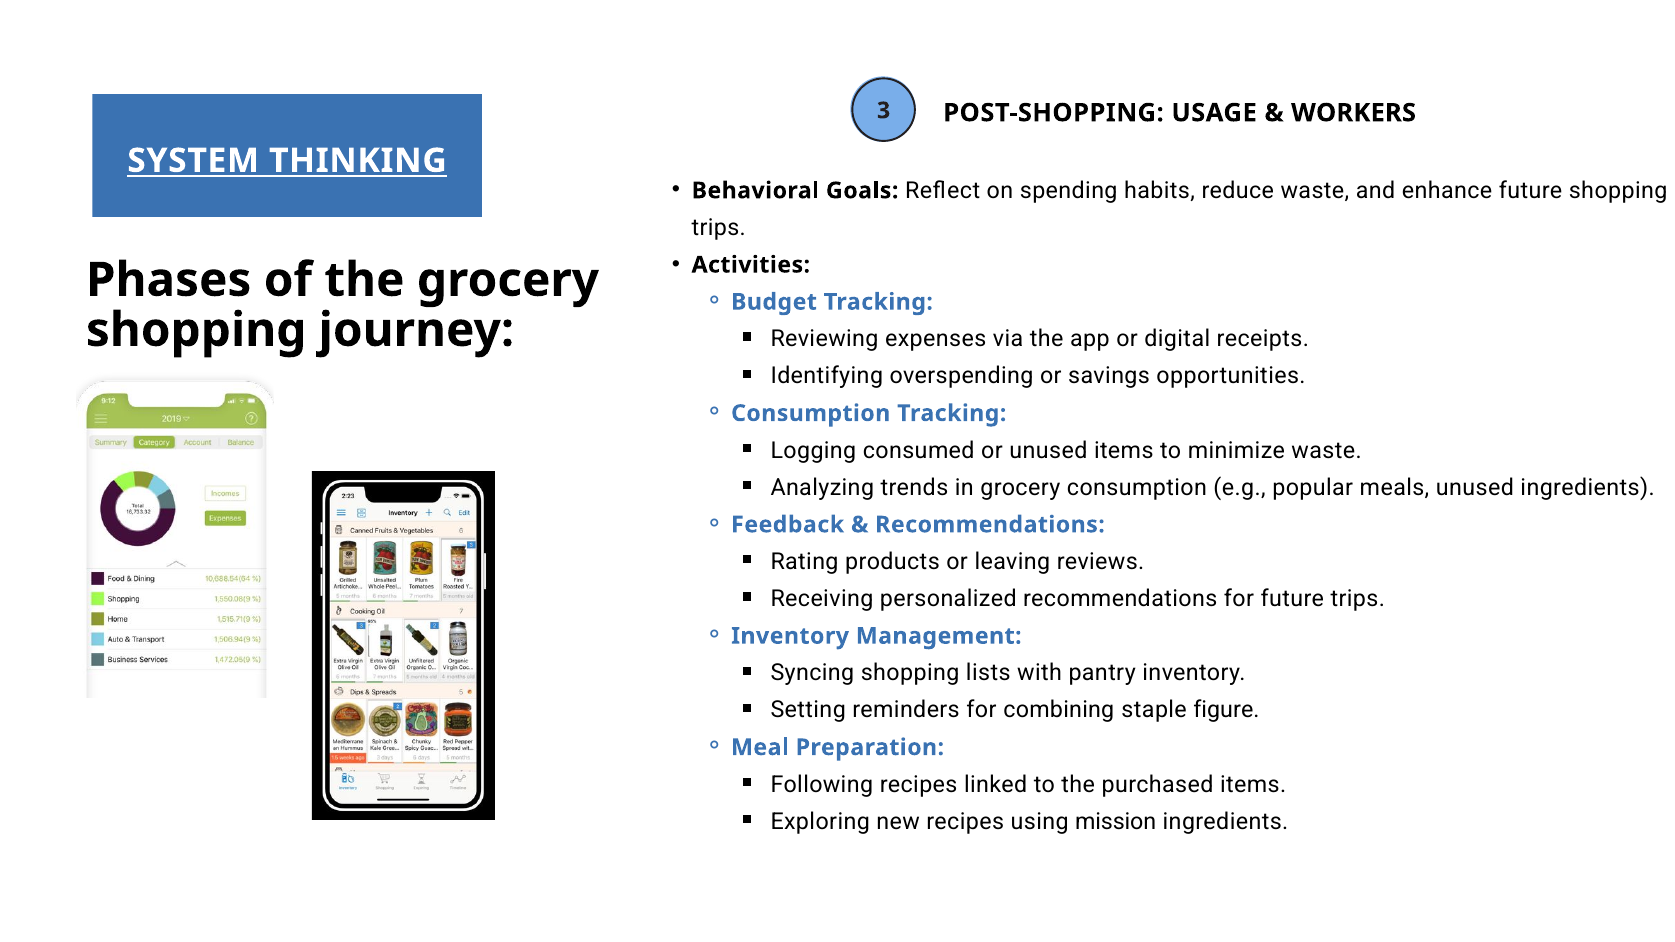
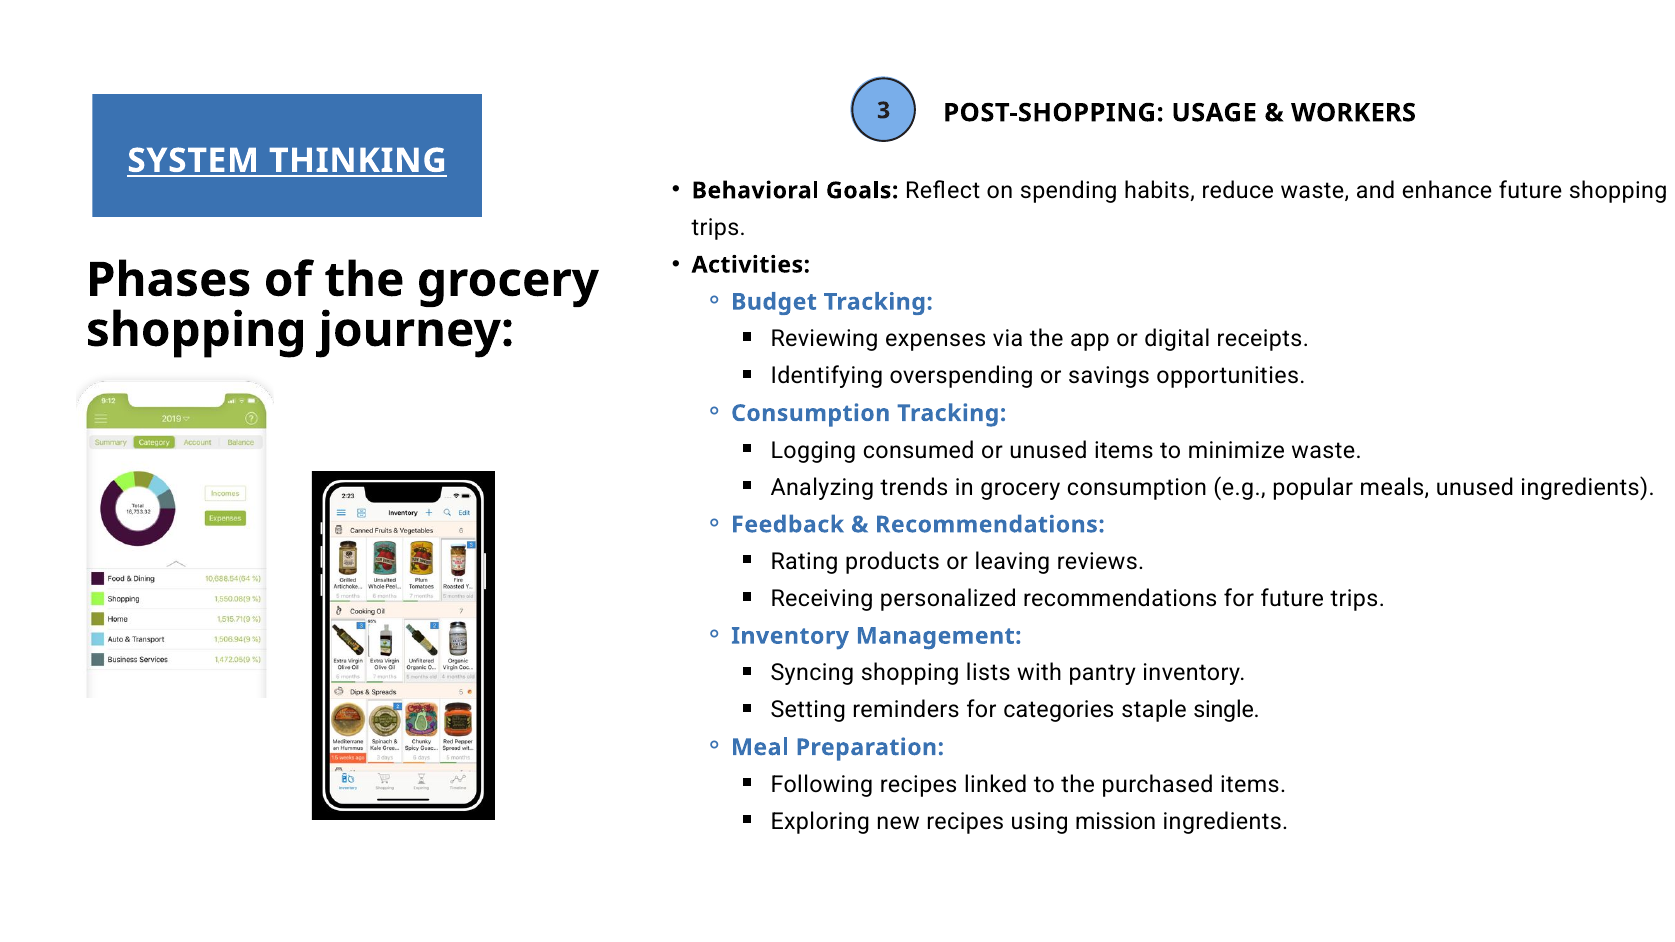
combining: combining -> categories (1059, 710)
figure: figure -> single (1227, 710)
